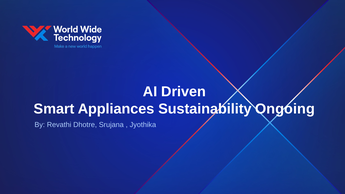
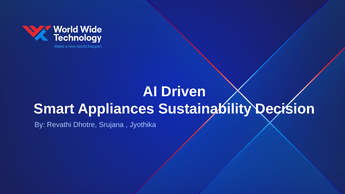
Ongoing: Ongoing -> Decision (285, 109)
